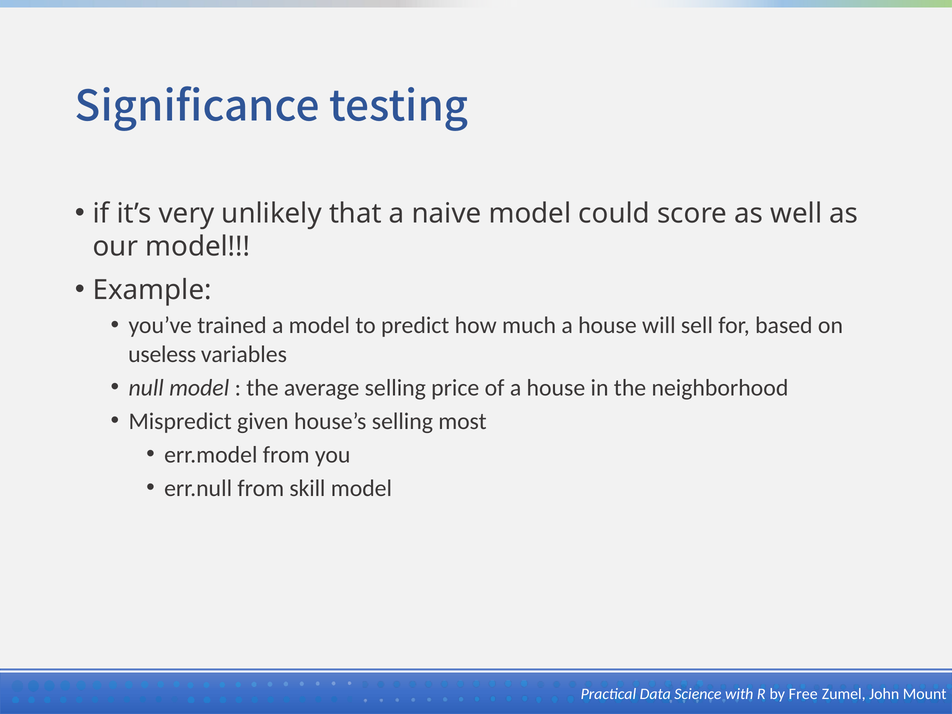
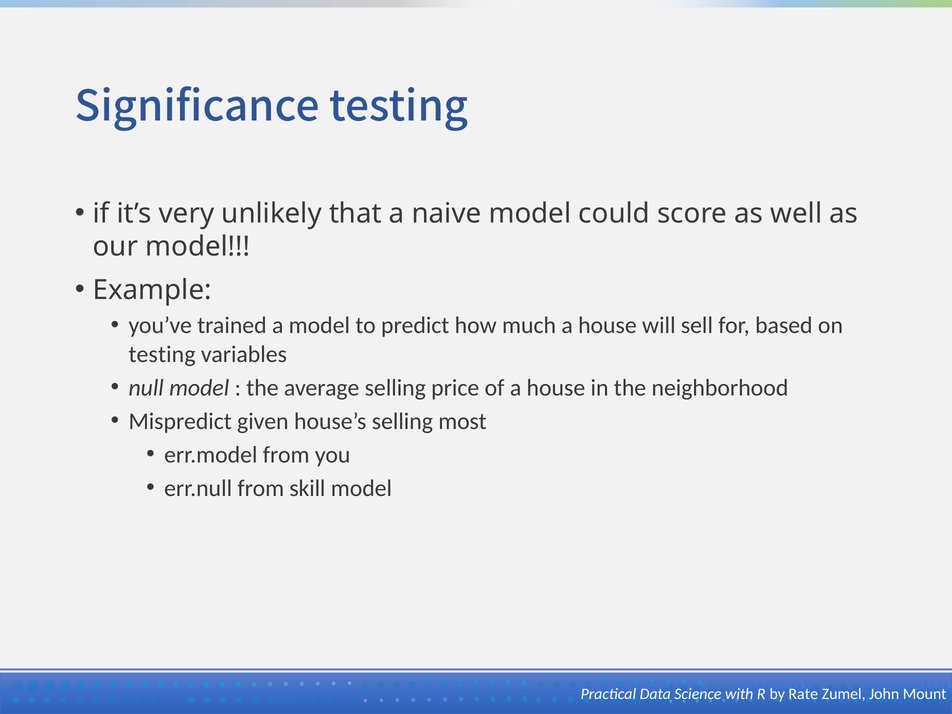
useless: useless -> testing (162, 354)
Free: Free -> Rate (803, 694)
